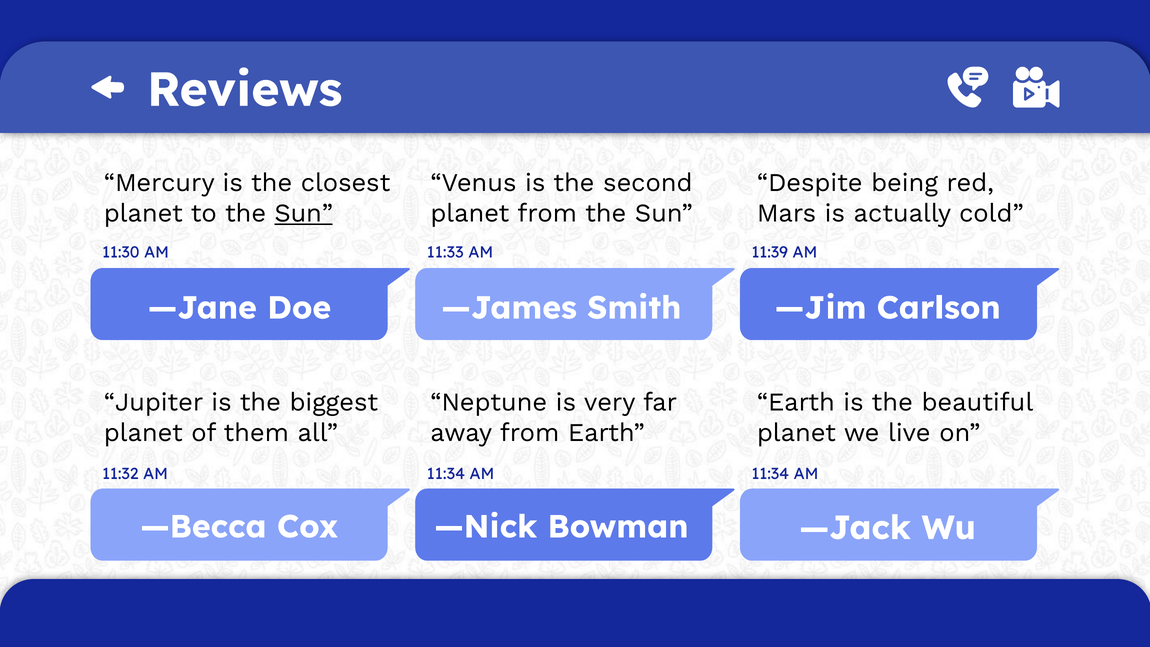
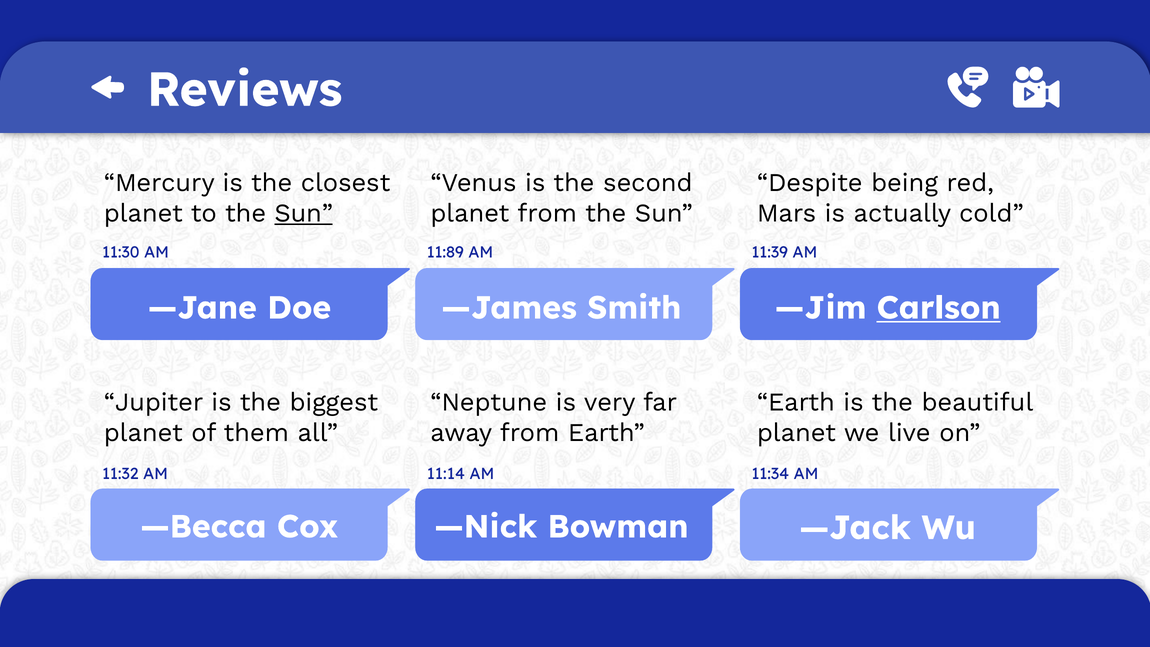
11:33: 11:33 -> 11:89 (445, 252)
Carlson underline: none -> present (939, 308)
11:32 AM 11:34: 11:34 -> 11:14 (446, 474)
